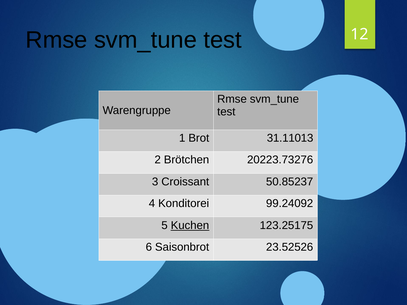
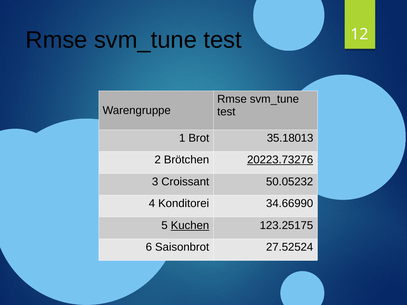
31.11013: 31.11013 -> 35.18013 (290, 138)
20223.73276 underline: none -> present (280, 160)
50.85237: 50.85237 -> 50.05232 (290, 182)
99.24092: 99.24092 -> 34.66990 (290, 204)
23.52526: 23.52526 -> 27.52524 (290, 247)
